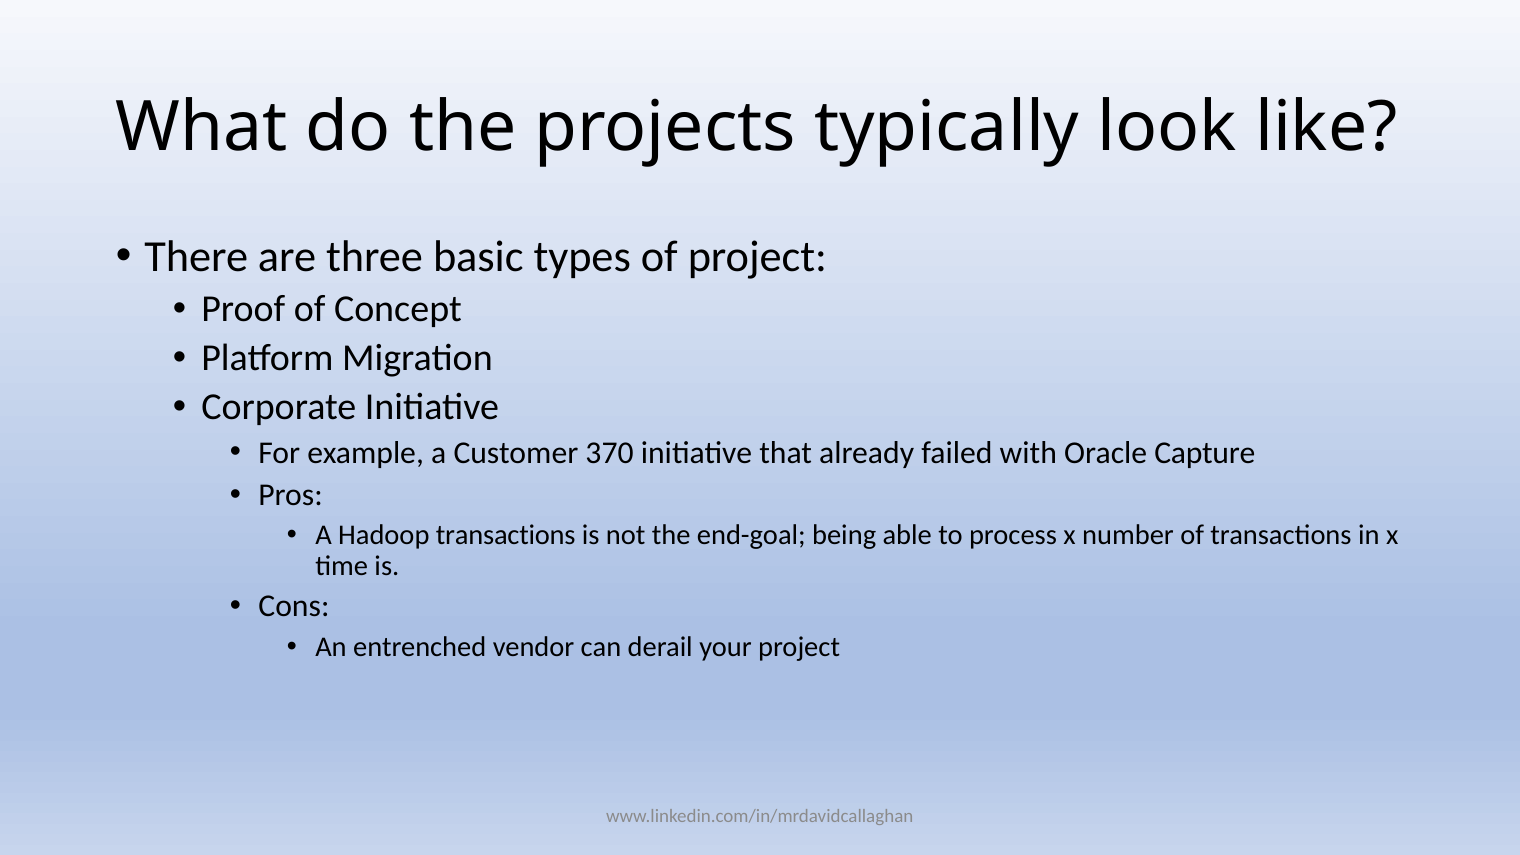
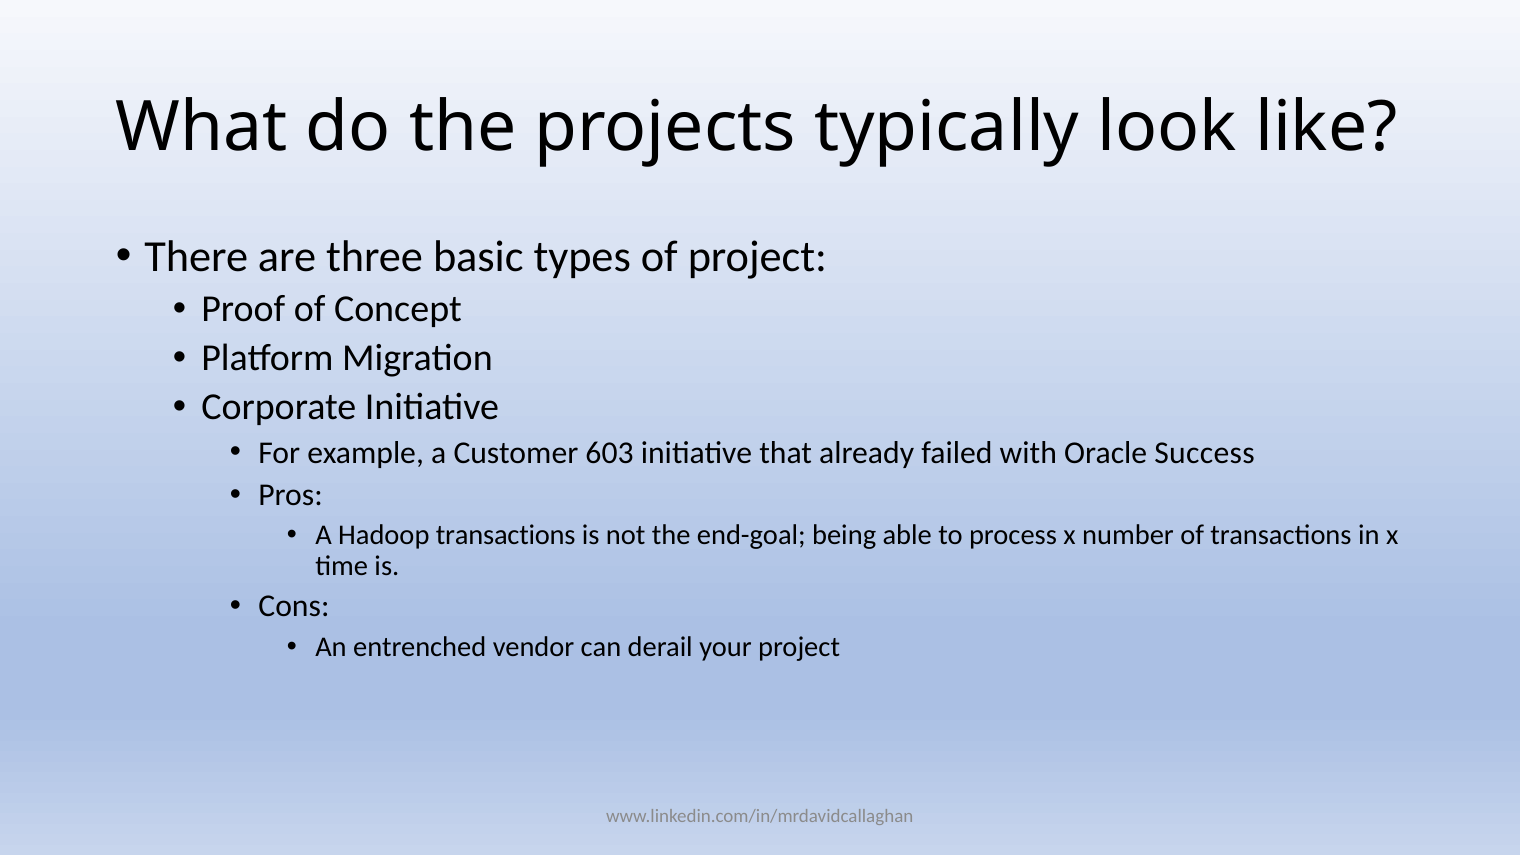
370: 370 -> 603 (610, 453)
Capture: Capture -> Success (1205, 453)
